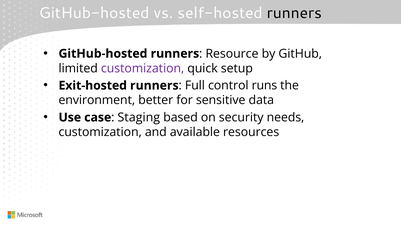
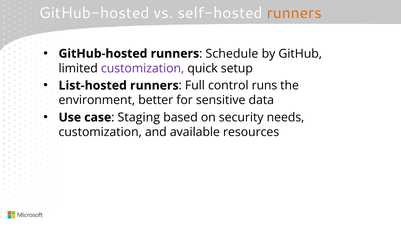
runners colour: black -> orange (294, 13)
Resource: Resource -> Schedule (232, 54)
Exit-hosted: Exit-hosted -> List-hosted (93, 85)
